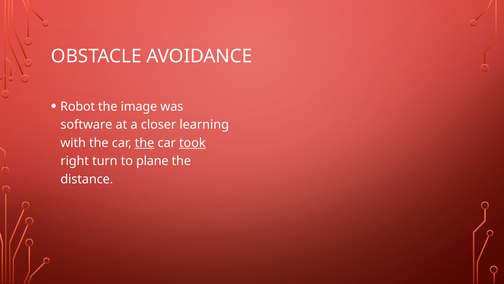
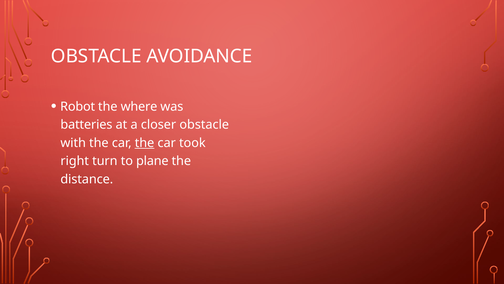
image: image -> where (139, 106)
software: software -> batteries (86, 124)
closer learning: learning -> obstacle (204, 124)
took underline: present -> none (192, 143)
